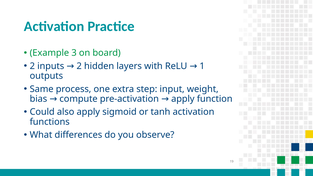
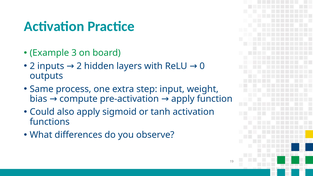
1: 1 -> 0 (202, 66)
